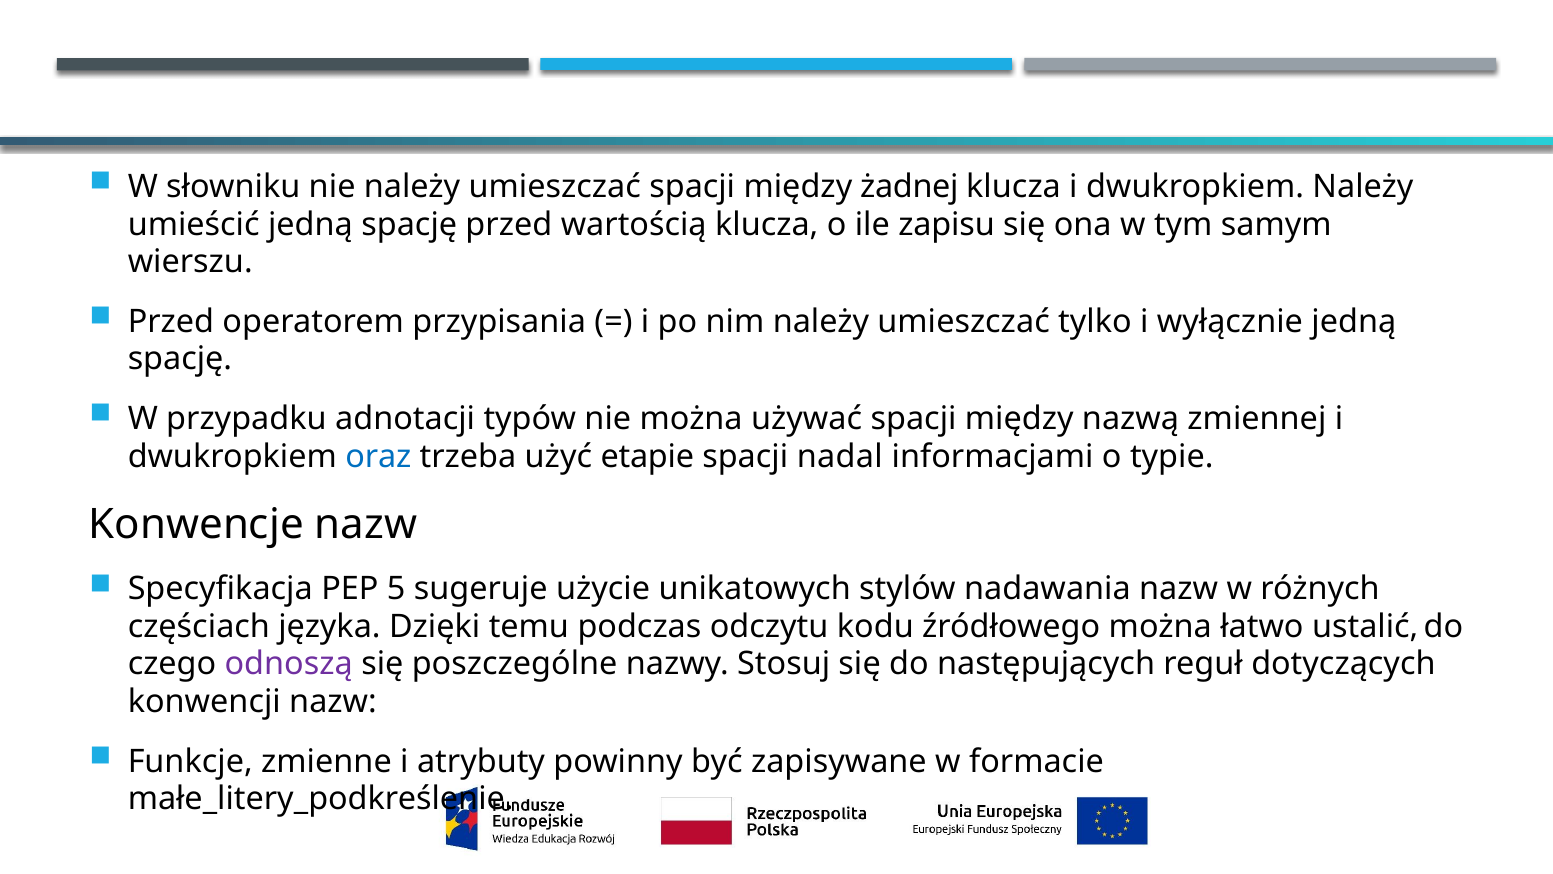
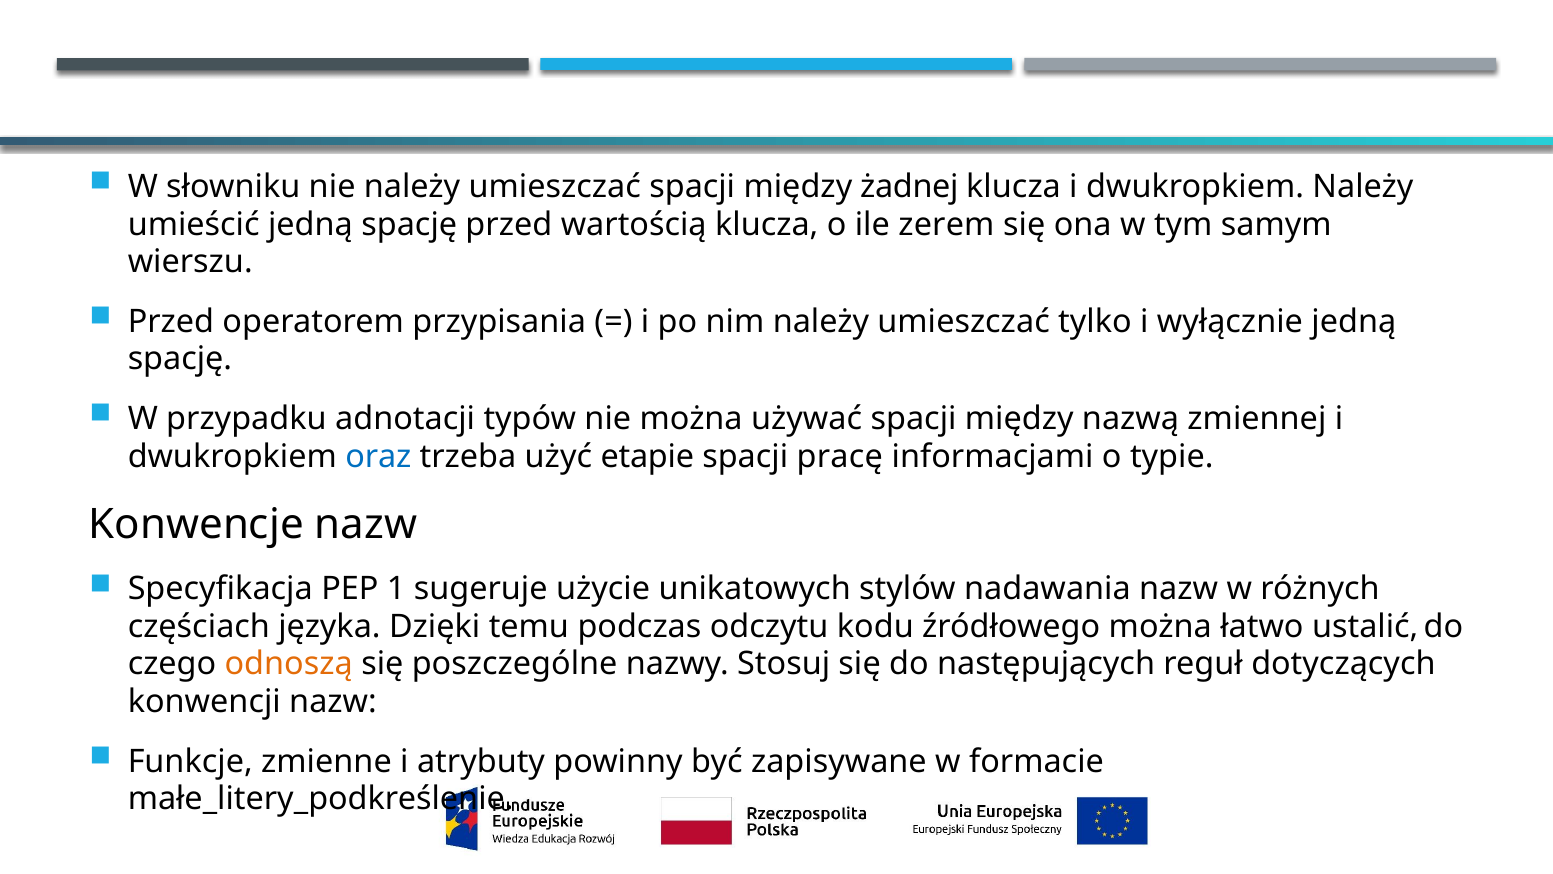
zapisu: zapisu -> zerem (946, 224)
nadal: nadal -> pracę (840, 456)
5: 5 -> 1 (396, 589)
odnoszą colour: purple -> orange (289, 664)
